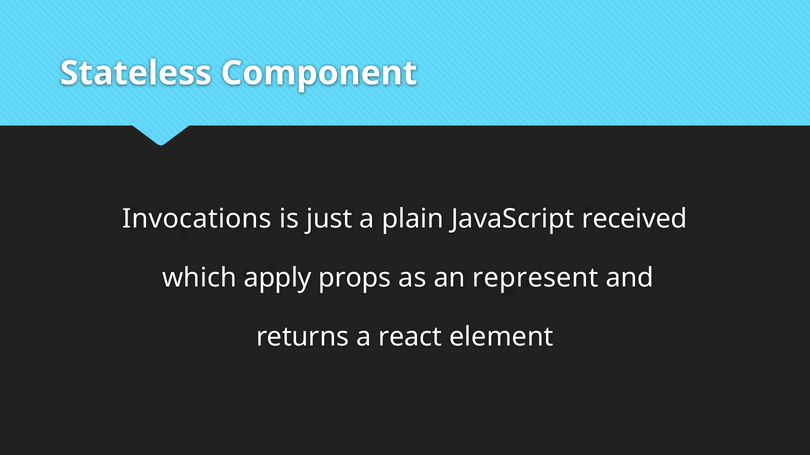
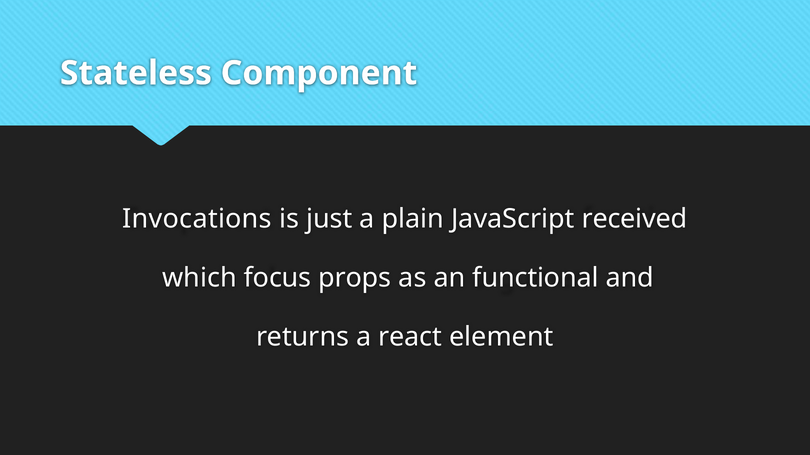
apply: apply -> focus (278, 278)
represent: represent -> functional (536, 278)
